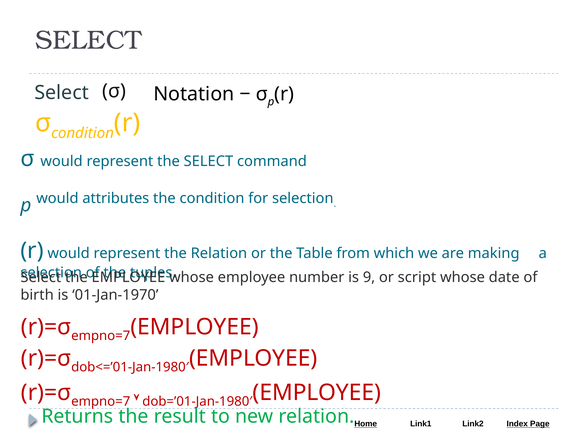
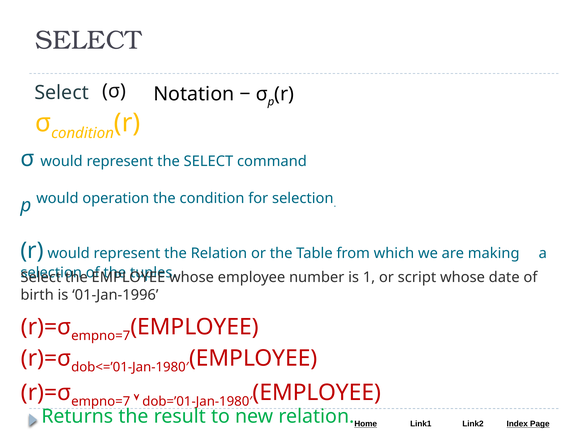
attributes: attributes -> operation (116, 198)
9: 9 -> 1 (369, 277)
01-Jan-1970: 01-Jan-1970 -> 01-Jan-1996 (115, 295)
